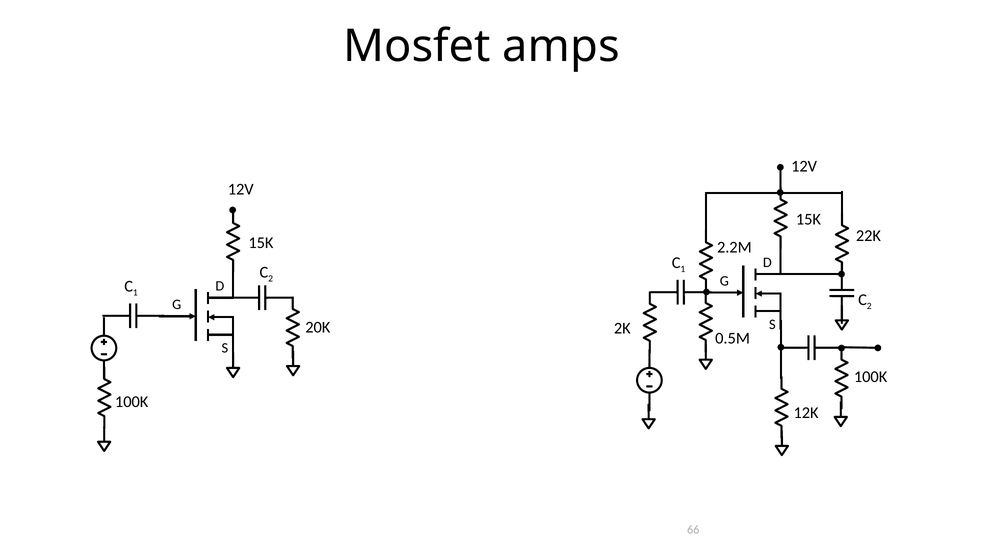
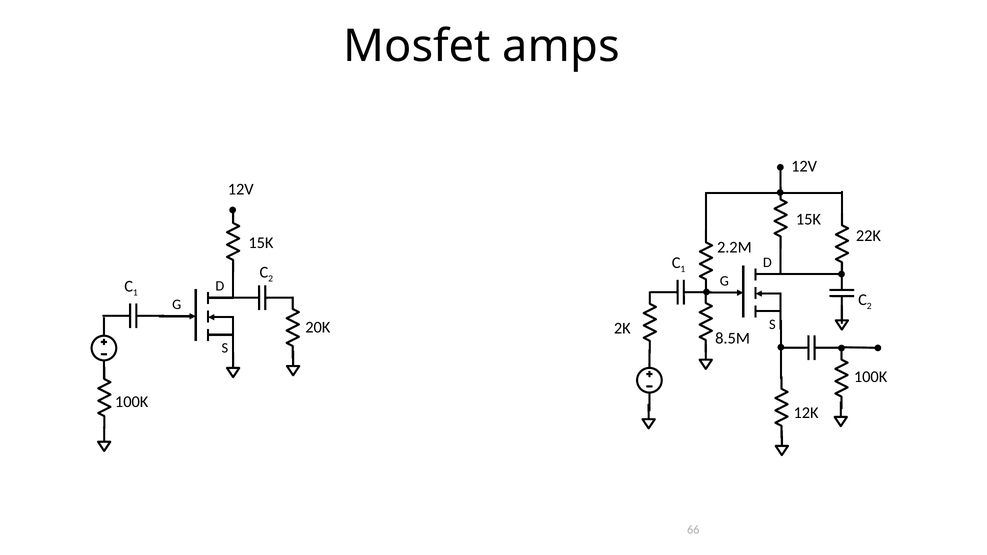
0.5M: 0.5M -> 8.5M (733, 339)
